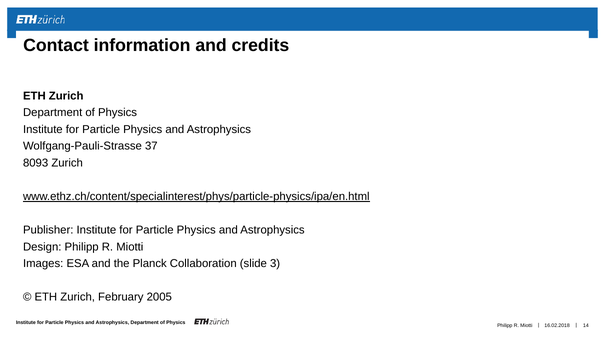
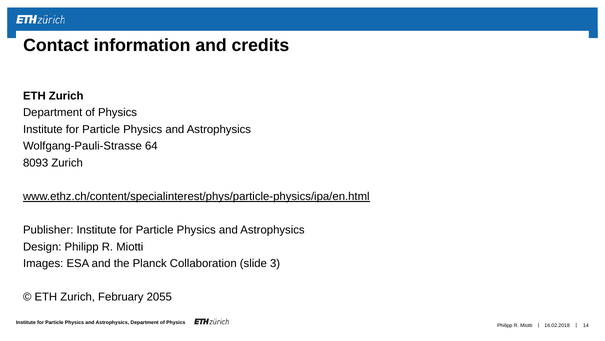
37: 37 -> 64 (151, 146)
2005: 2005 -> 2055 (159, 297)
